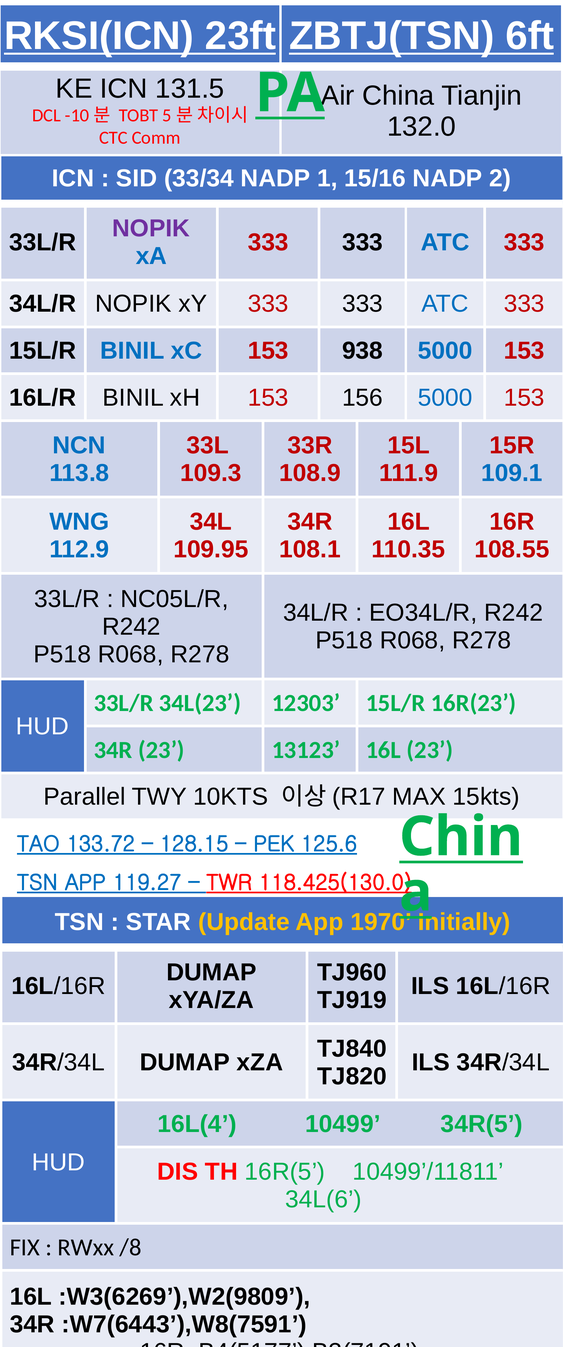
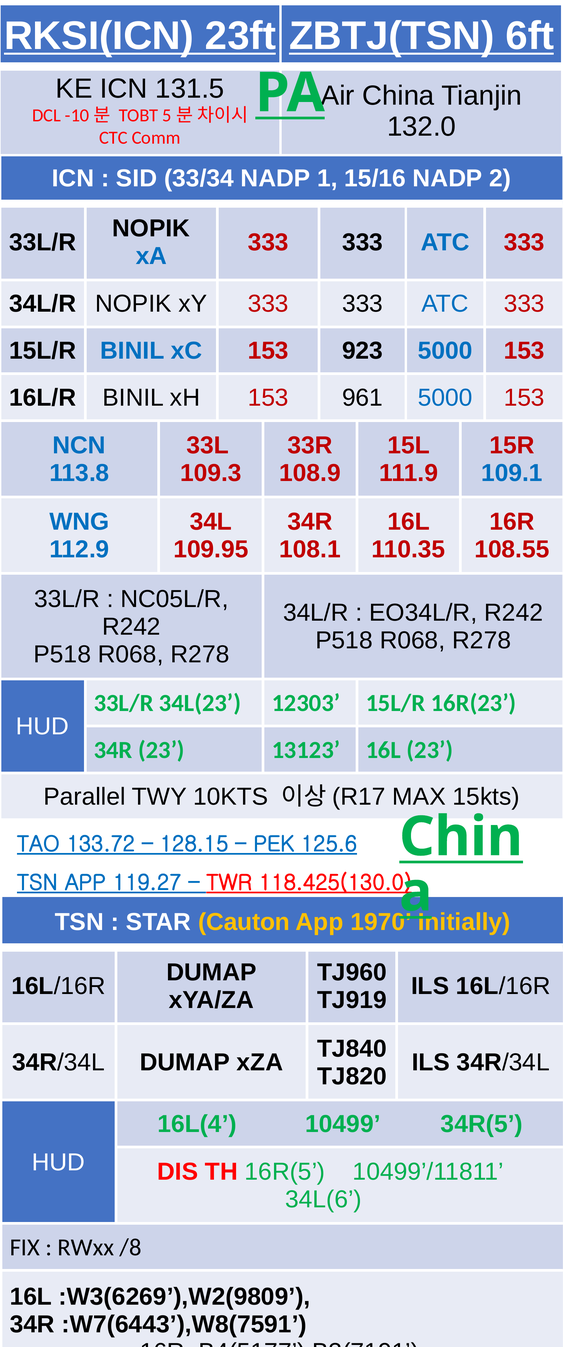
NOPIK colour: purple -> black (151, 228)
938: 938 -> 923 (362, 351)
156: 156 -> 961 (362, 398)
Update: Update -> Cauton (244, 922)
